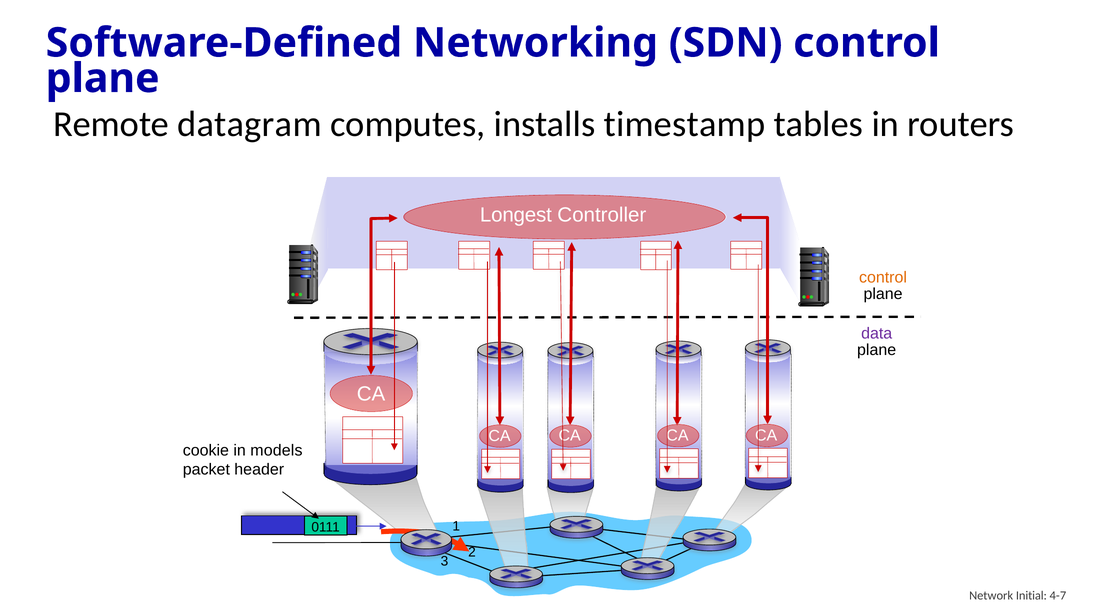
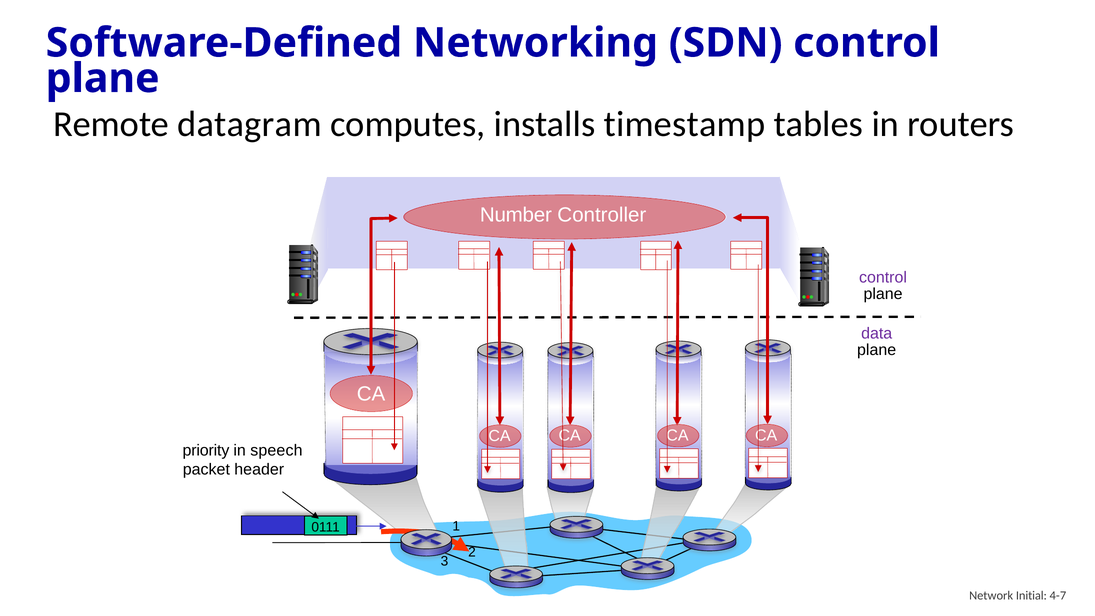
Longest: Longest -> Number (516, 215)
control colour: orange -> purple (883, 277)
cookie: cookie -> priority (206, 450)
models: models -> speech (276, 450)
